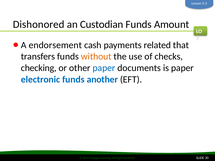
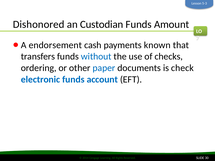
related: related -> known (157, 45)
without colour: orange -> blue (96, 57)
checking: checking -> ordering (39, 68)
is paper: paper -> check (182, 68)
another: another -> account (102, 80)
